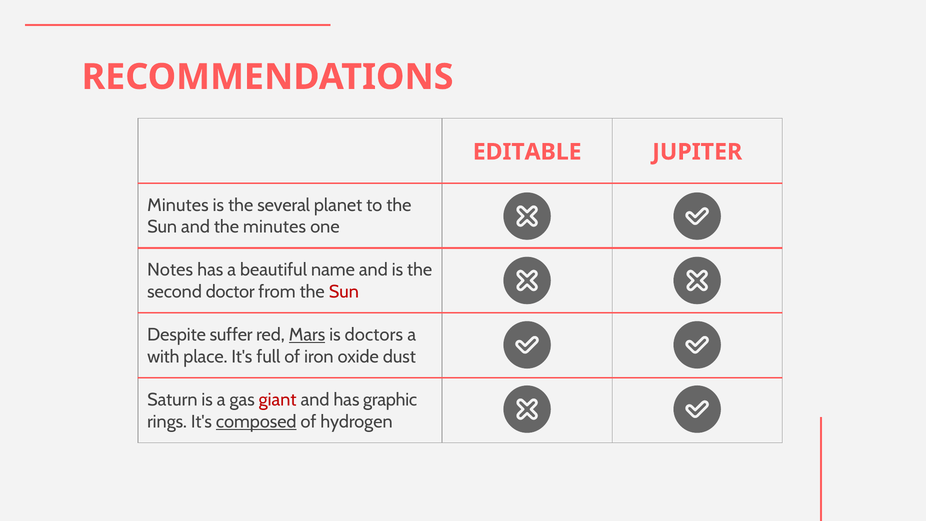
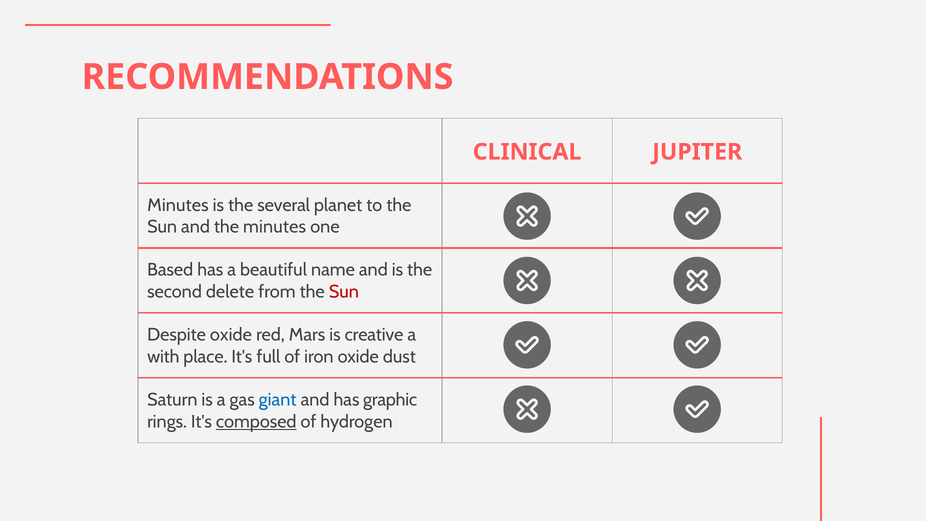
EDITABLE: EDITABLE -> CLINICAL (527, 152)
Notes: Notes -> Based (170, 270)
doctor: doctor -> delete (230, 292)
Despite suffer: suffer -> oxide (231, 335)
Mars underline: present -> none (307, 335)
doctors: doctors -> creative (374, 335)
giant colour: red -> blue (278, 400)
